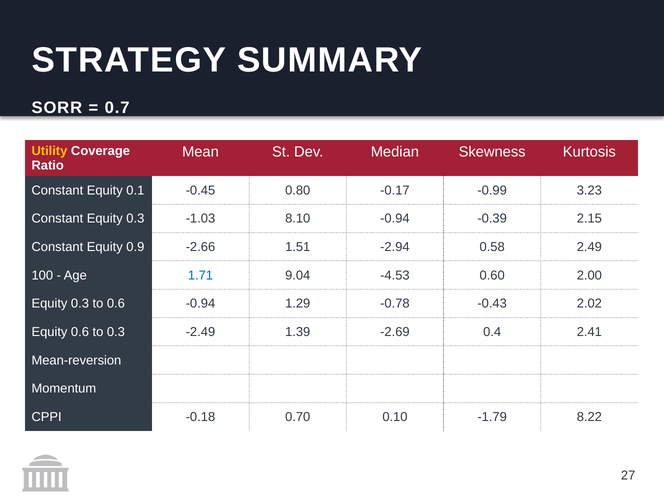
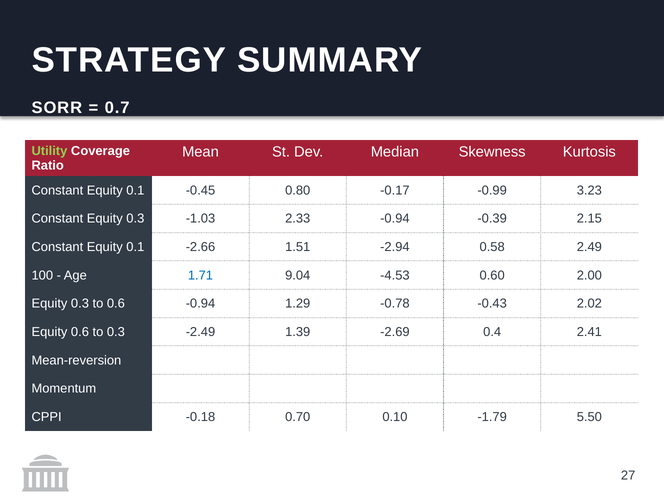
Utility colour: yellow -> light green (49, 151)
8.10: 8.10 -> 2.33 (298, 219)
0.9: 0.9 -> 0.1 (135, 247)
8.22: 8.22 -> 5.50 (589, 417)
